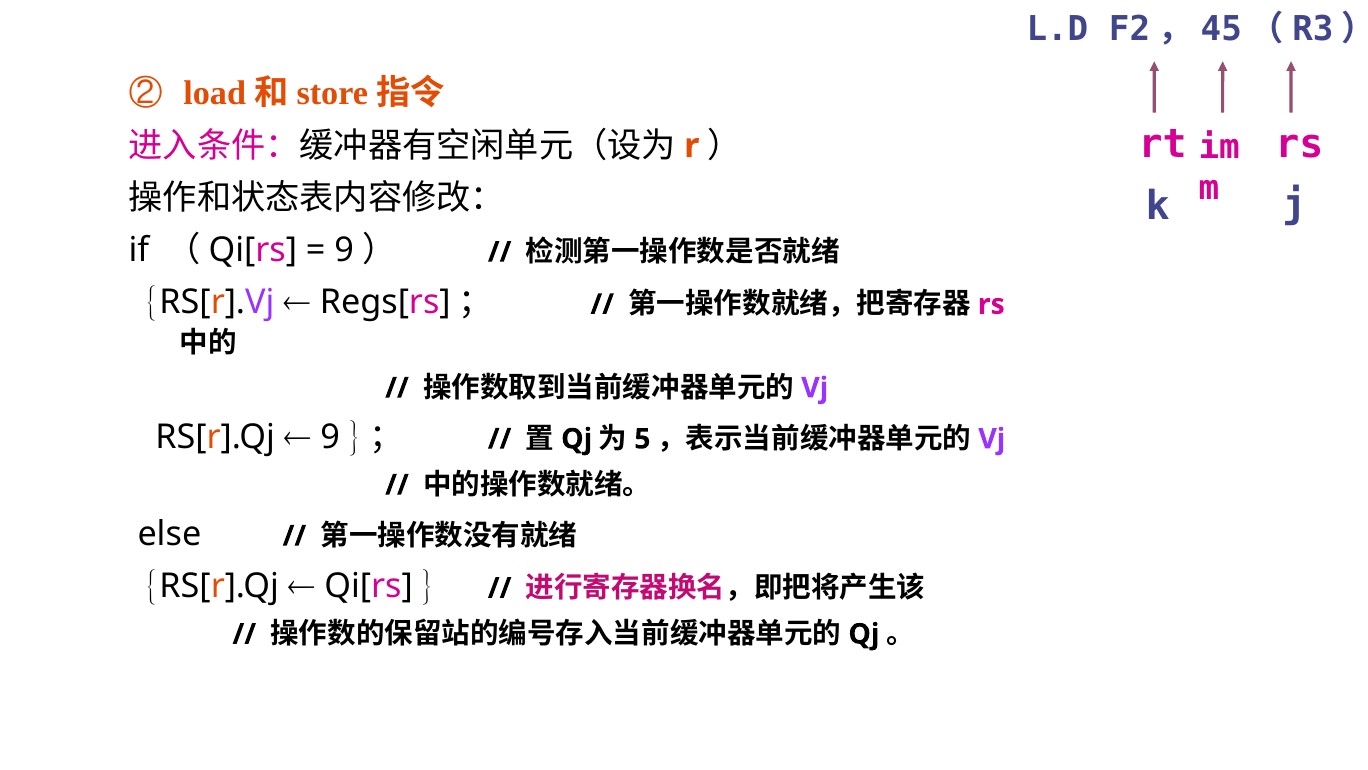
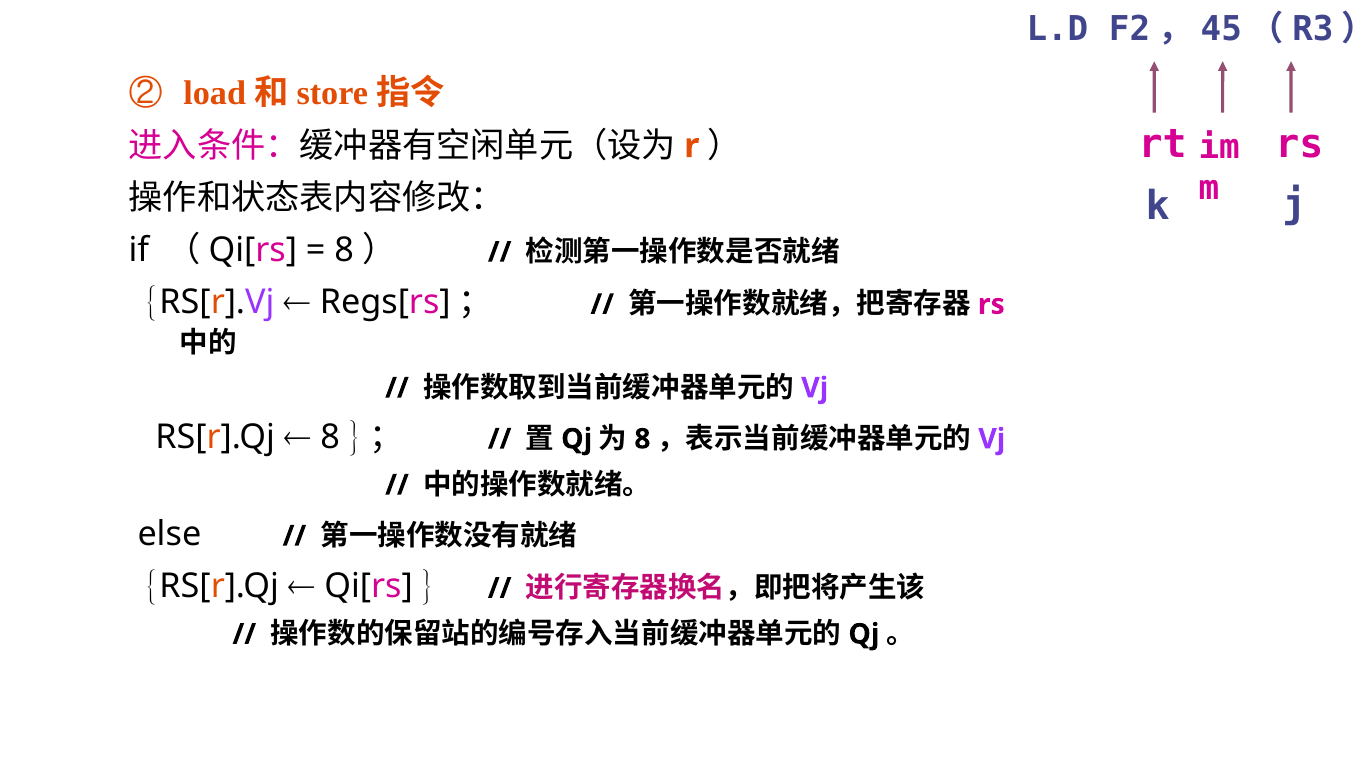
9: 9 -> 8 (344, 250)
9: 9 -> 8 (330, 437)
5: 5 -> 8 (642, 439)
